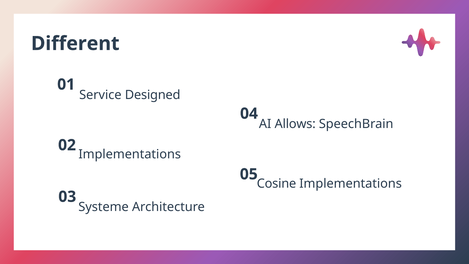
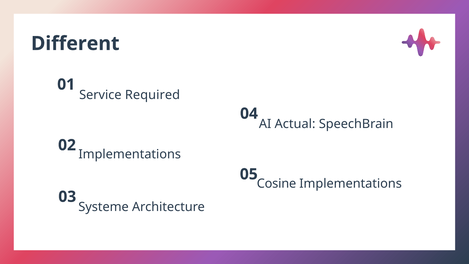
Designed: Designed -> Required (153, 95)
Allows: Allows -> Actual (295, 124)
